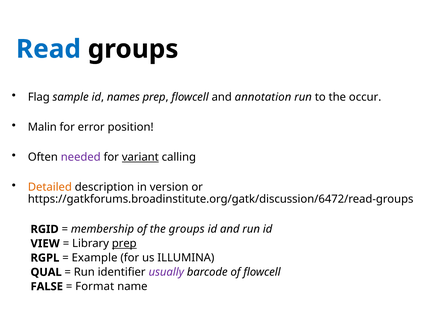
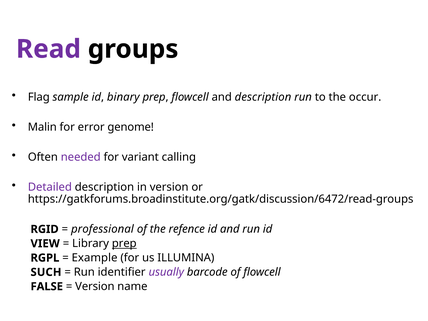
Read colour: blue -> purple (48, 49)
names: names -> binary (123, 97)
and annotation: annotation -> description (263, 97)
position: position -> genome (131, 127)
variant underline: present -> none (140, 157)
Detailed colour: orange -> purple (50, 187)
membership: membership -> professional (102, 229)
the groups: groups -> refence (187, 229)
QUAL: QUAL -> SUCH (46, 272)
Format: Format -> Version (95, 287)
